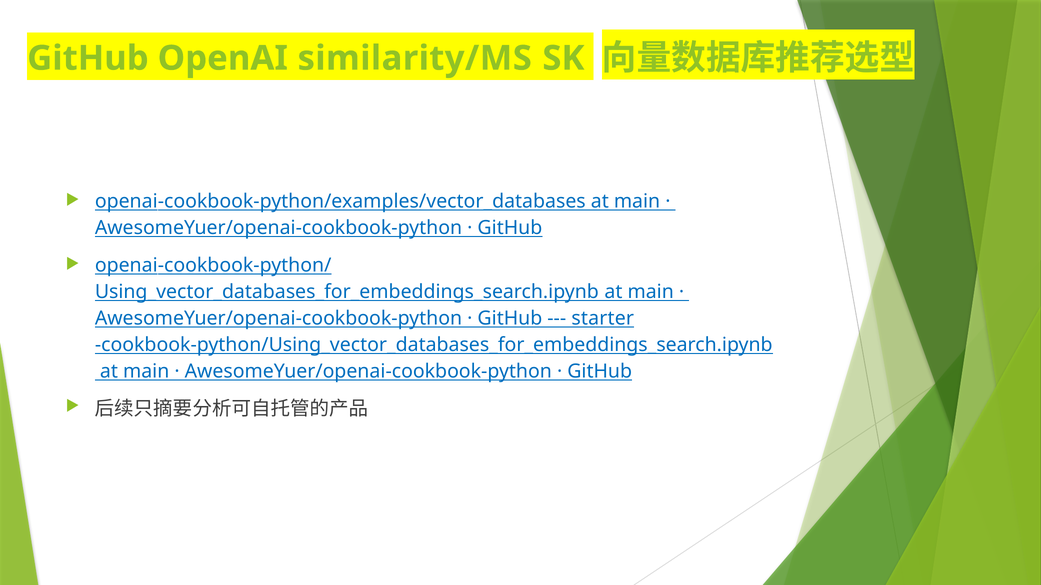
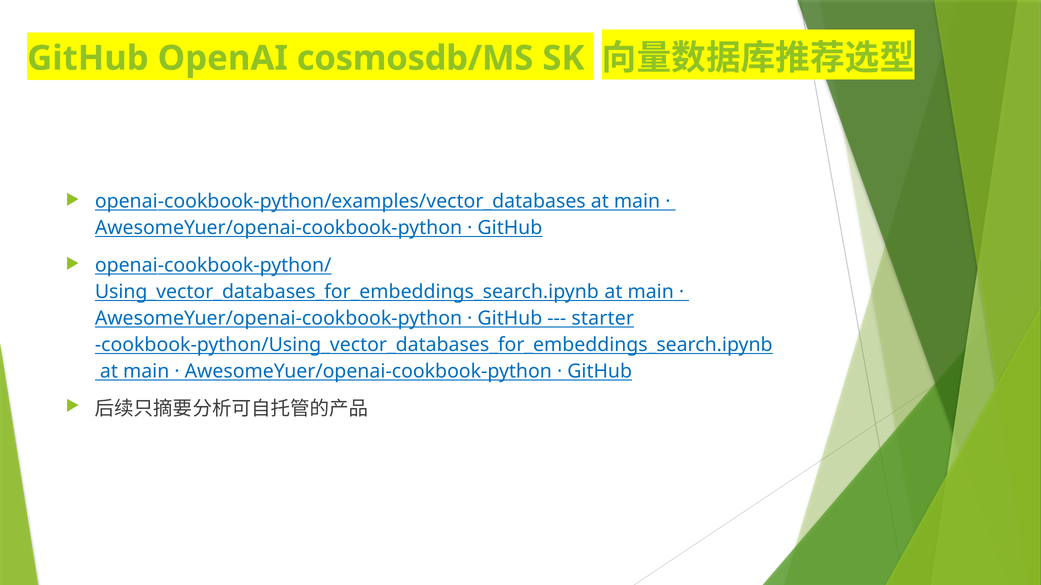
similarity/MS: similarity/MS -> cosmosdb/MS (415, 58)
